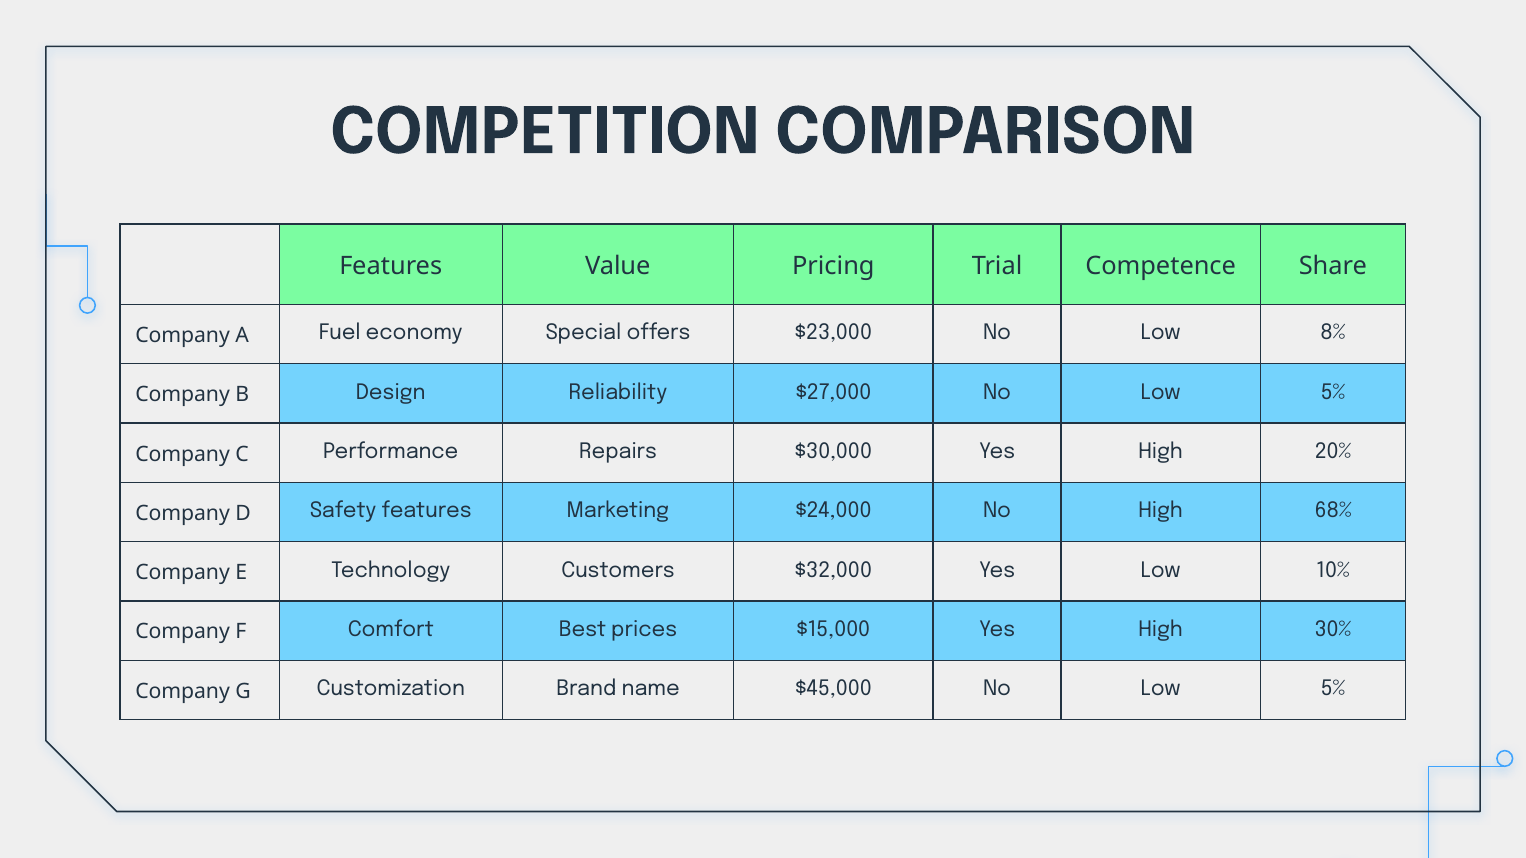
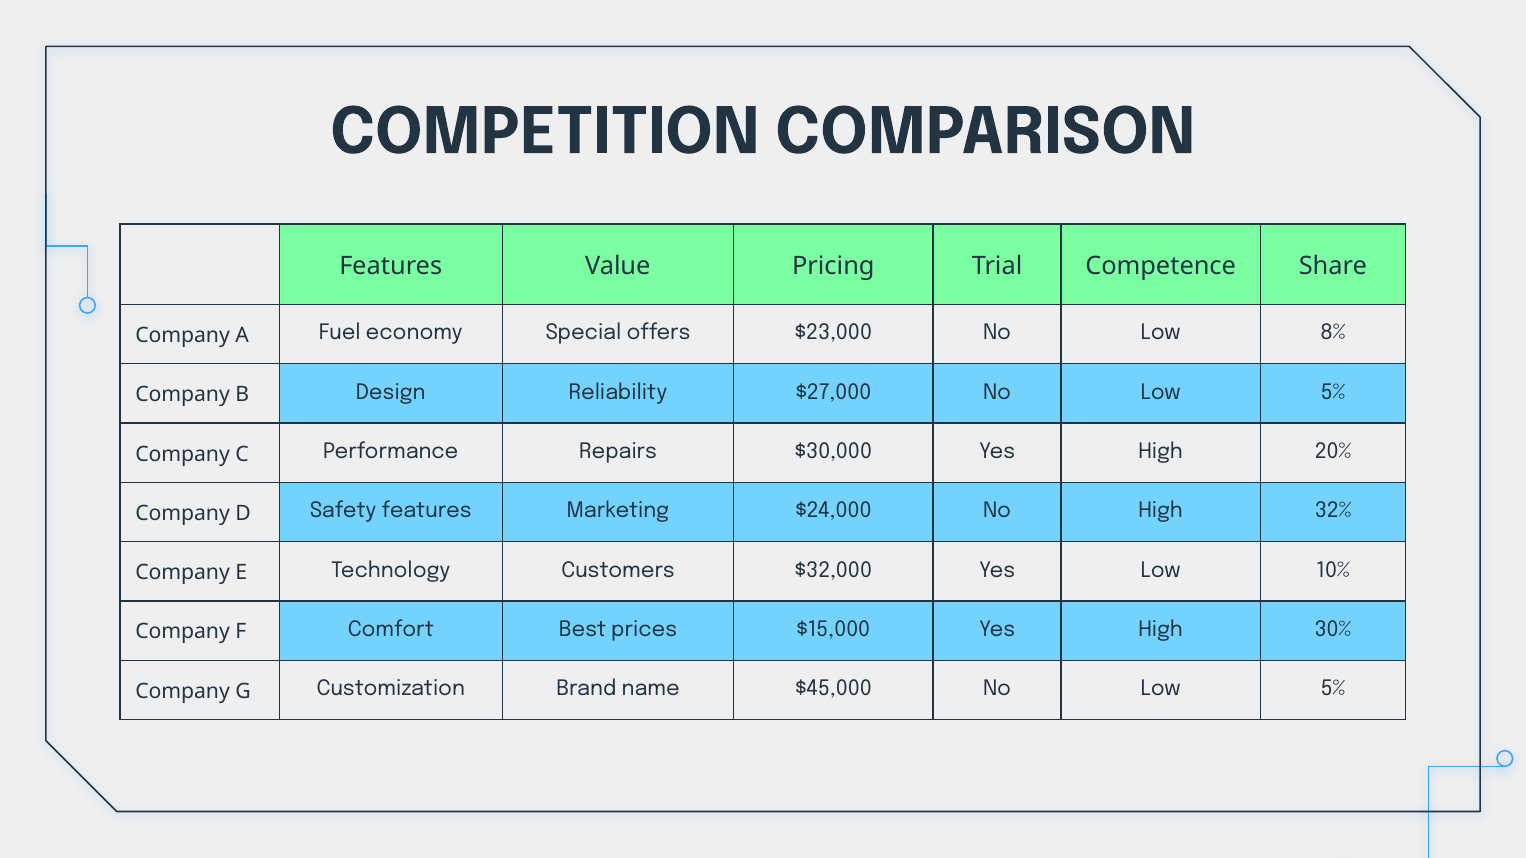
68%: 68% -> 32% (1333, 511)
